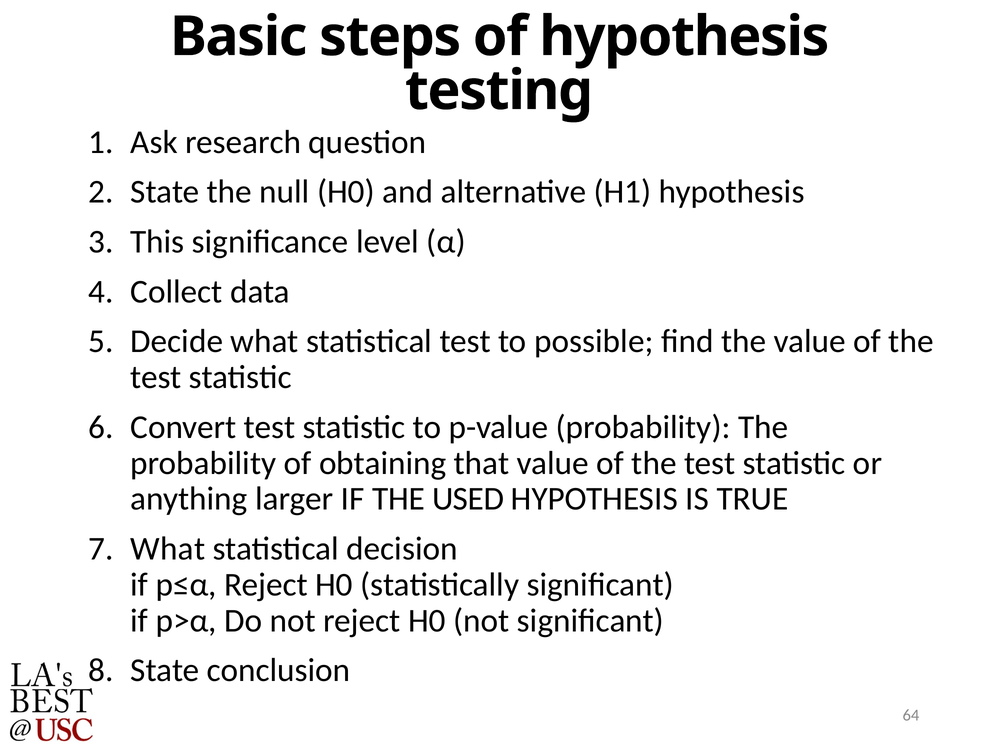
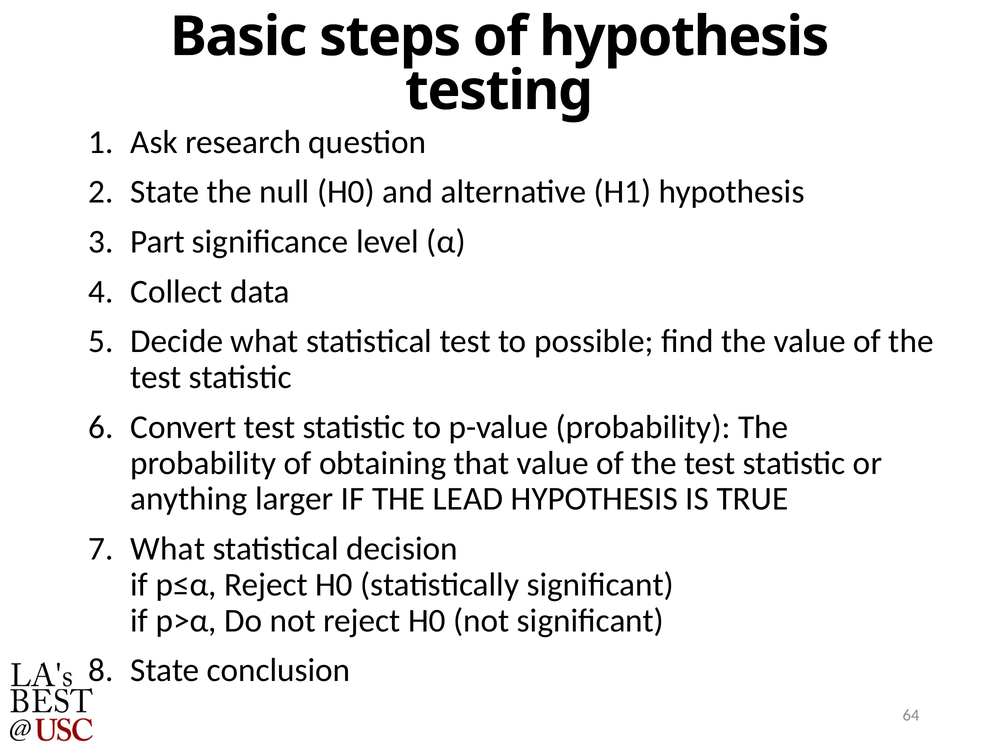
This: This -> Part (157, 242)
USED: USED -> LEAD (468, 499)
